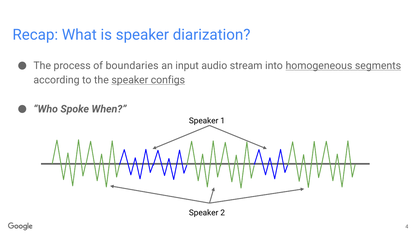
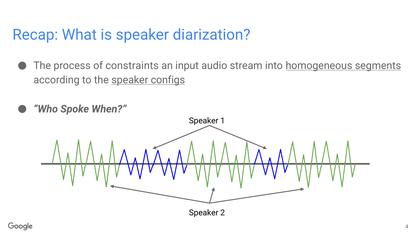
boundaries: boundaries -> constraints (132, 65)
